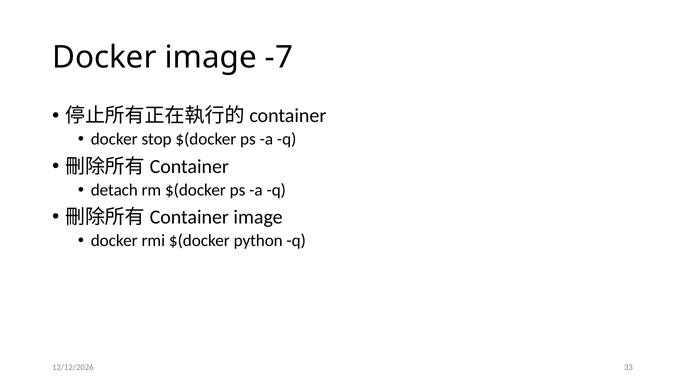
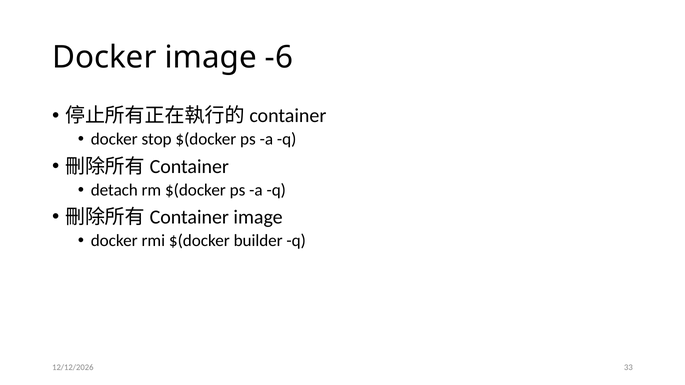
-7: -7 -> -6 (279, 58)
python: python -> builder (258, 241)
